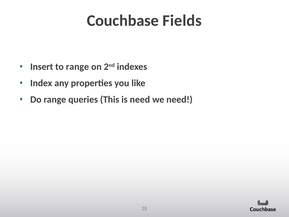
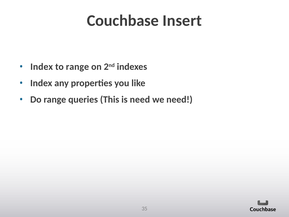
Fields: Fields -> Insert (182, 21)
Insert: Insert -> Index (42, 67)
